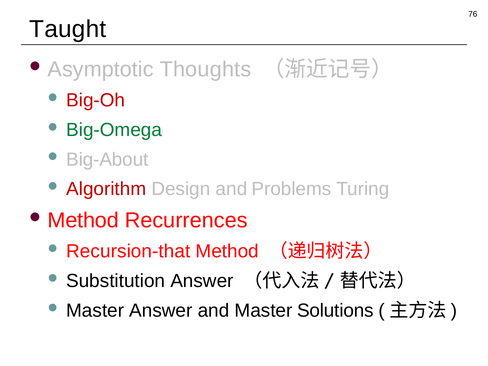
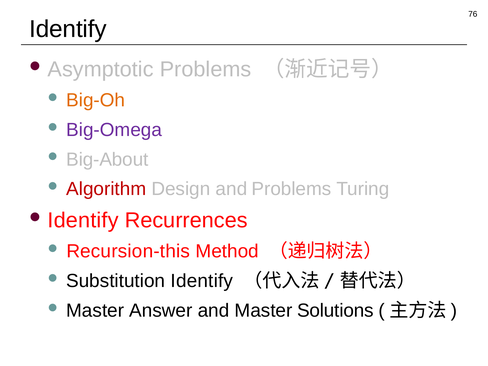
Taught: Taught -> Identify (68, 29)
Asymptotic Thoughts: Thoughts -> Problems (206, 69)
Big-Oh colour: red -> orange (96, 100)
Big-Omega colour: green -> purple (114, 130)
Method: Method -> Identify (83, 220)
Recursion-that: Recursion-that -> Recursion-this (128, 251)
Substitution Answer: Answer -> Identify (202, 281)
